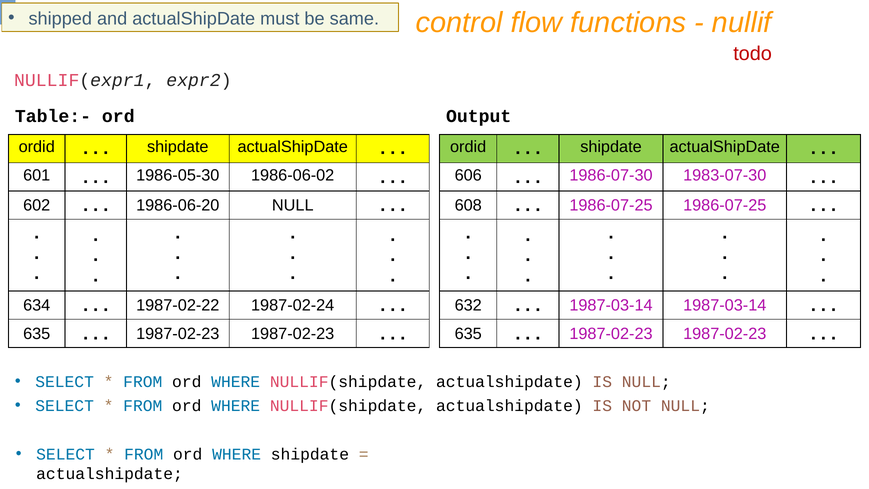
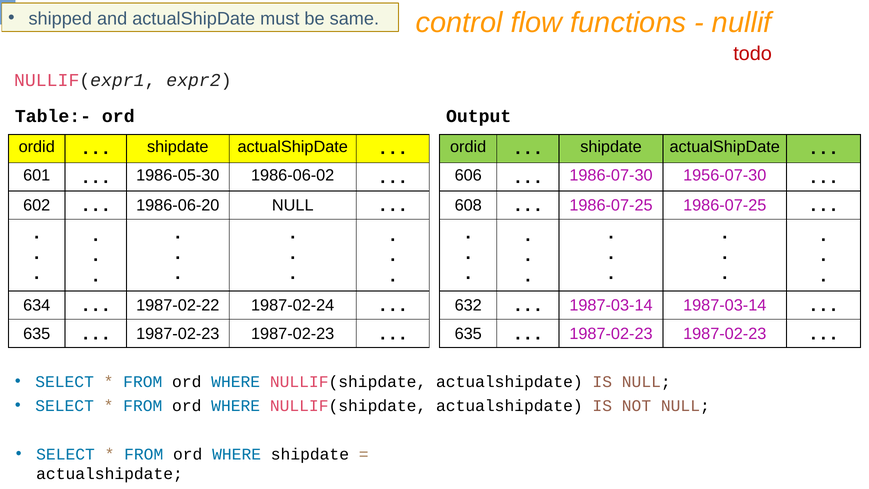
1983-07-30: 1983-07-30 -> 1956-07-30 (725, 175)
